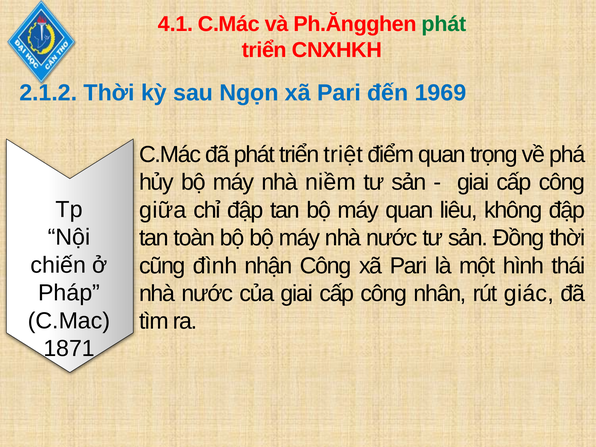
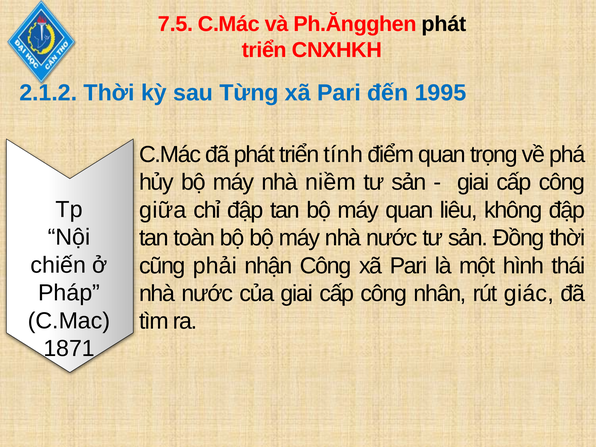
4.1: 4.1 -> 7.5 (176, 24)
phát colour: green -> black (444, 24)
Ngọn: Ngọn -> Từng (249, 93)
1969: 1969 -> 1995 (440, 93)
triệt: triệt -> tính (343, 154)
đình: đình -> phải (215, 266)
